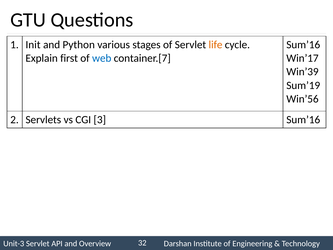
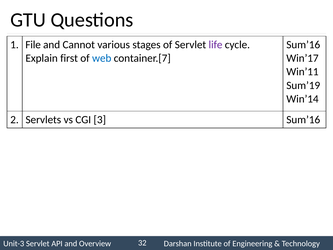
Init: Init -> File (33, 45)
Python: Python -> Cannot (79, 45)
life colour: orange -> purple (216, 45)
Win’39: Win’39 -> Win’11 (302, 72)
Win’56: Win’56 -> Win’14 (302, 99)
